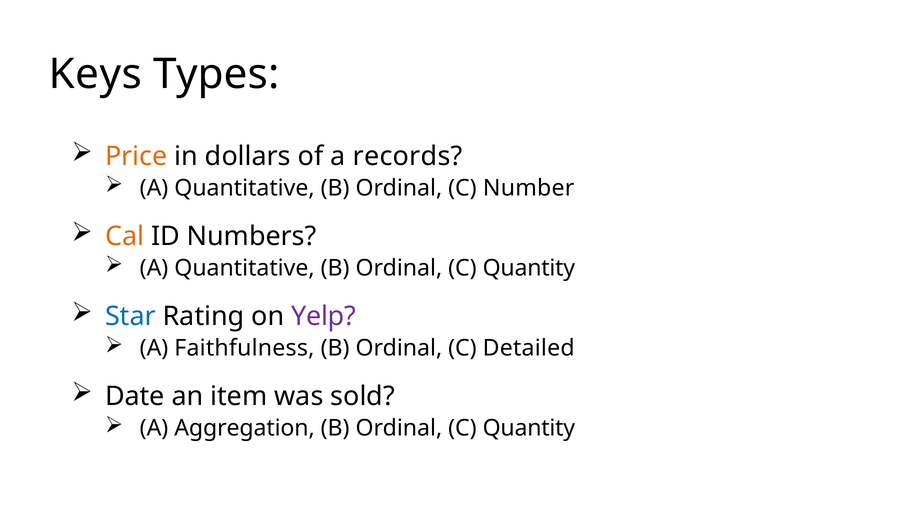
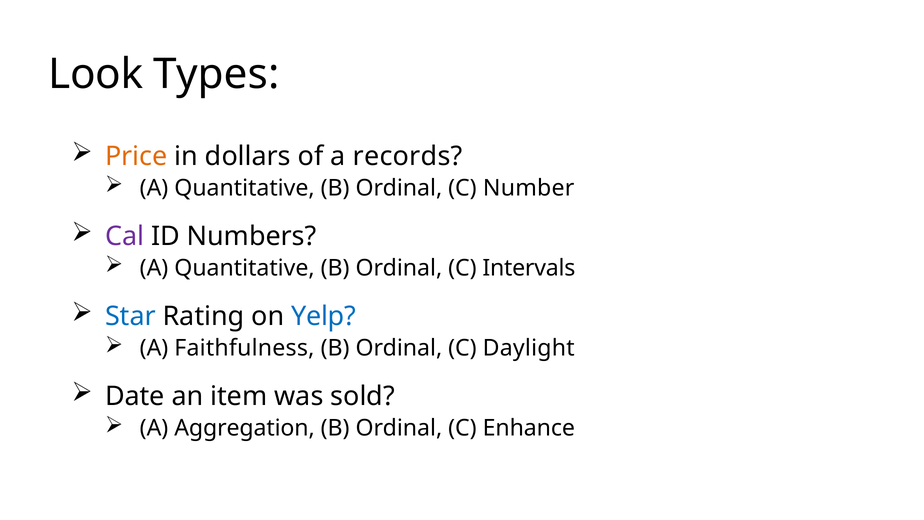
Keys: Keys -> Look (96, 74)
Cal colour: orange -> purple (125, 236)
Quantity: Quantity -> Intervals (529, 268)
Yelp colour: purple -> blue (323, 316)
Detailed: Detailed -> Daylight (529, 348)
Quantity: Quantity -> Enhance (529, 428)
